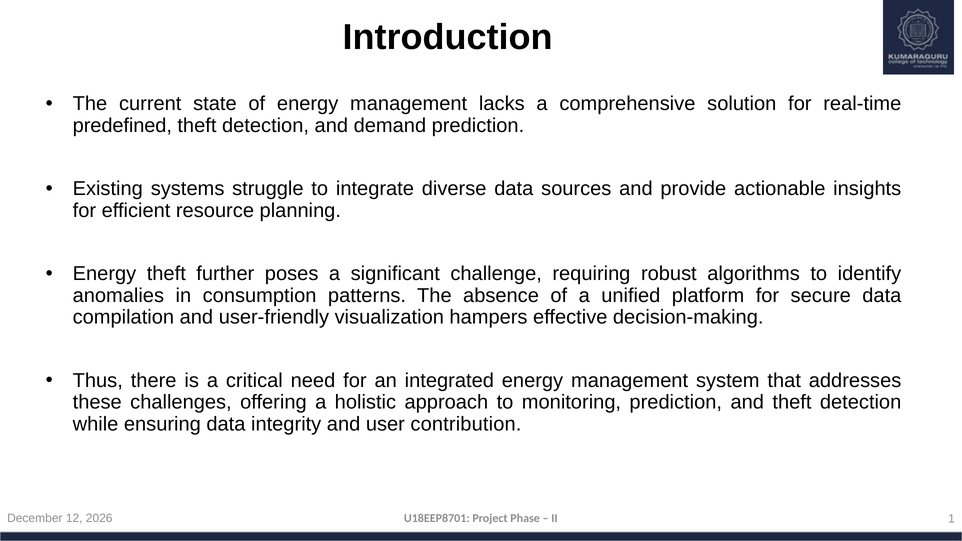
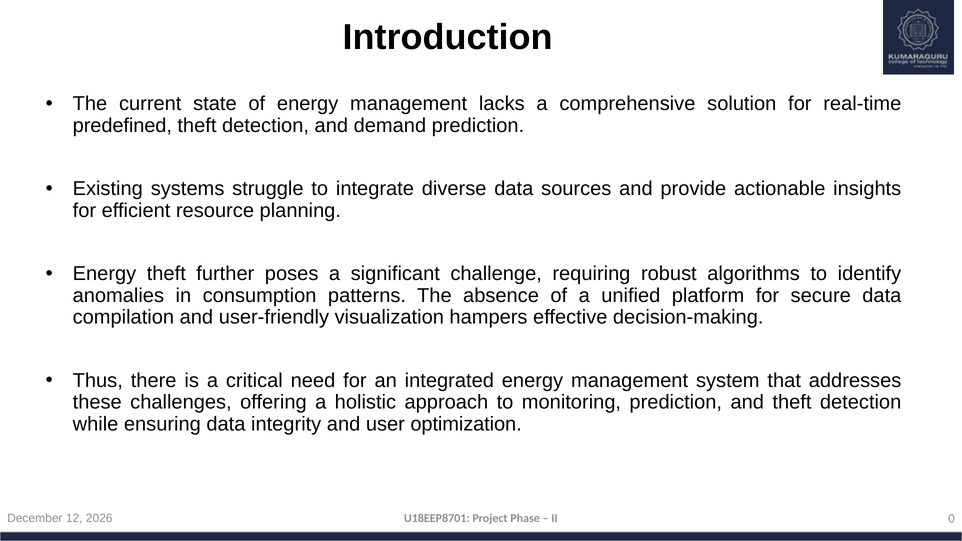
contribution: contribution -> optimization (466, 424)
1: 1 -> 0 (951, 519)
